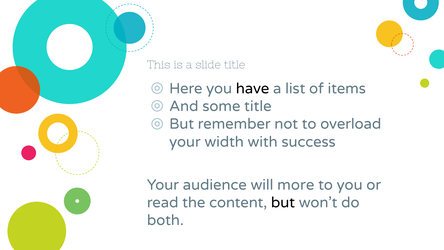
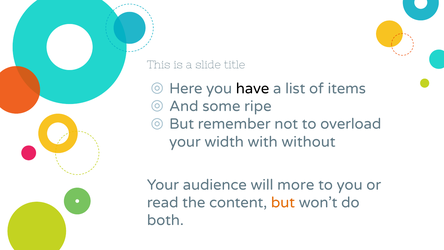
some title: title -> ripe (258, 106)
success: success -> without (309, 142)
but colour: black -> orange (283, 202)
